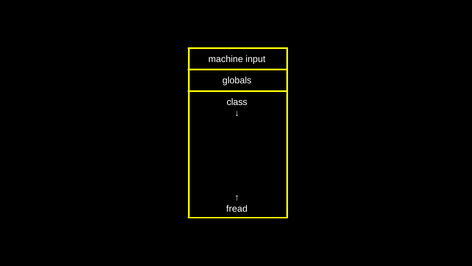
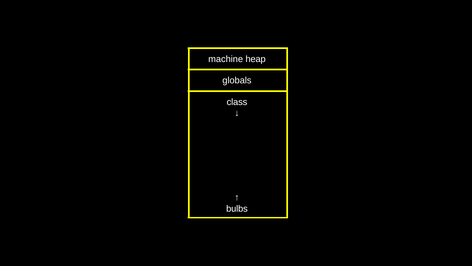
input: input -> heap (256, 59)
fread: fread -> bulbs (237, 208)
